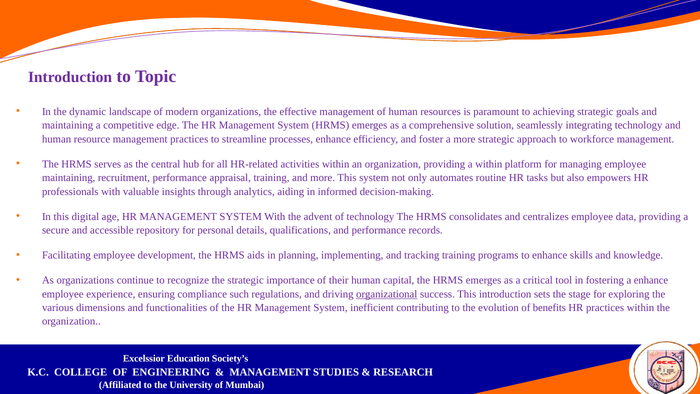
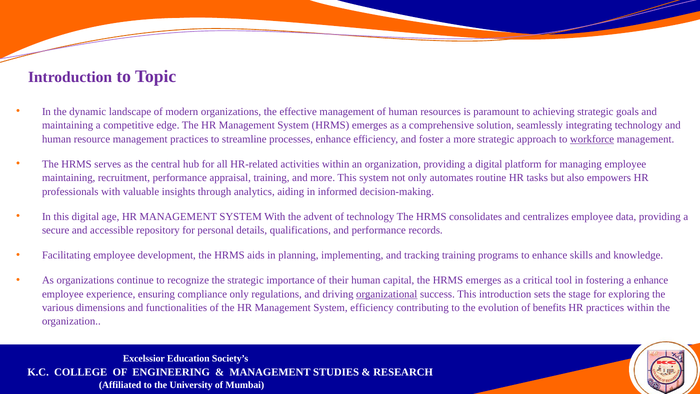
workforce underline: none -> present (592, 139)
a within: within -> digital (489, 164)
compliance such: such -> only (239, 294)
System inefficient: inefficient -> efficiency (372, 308)
